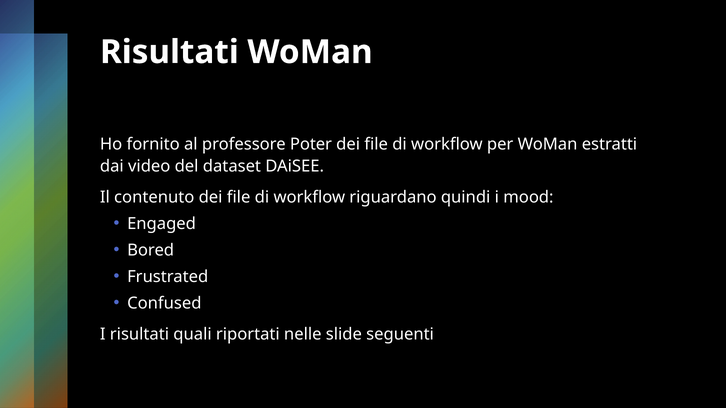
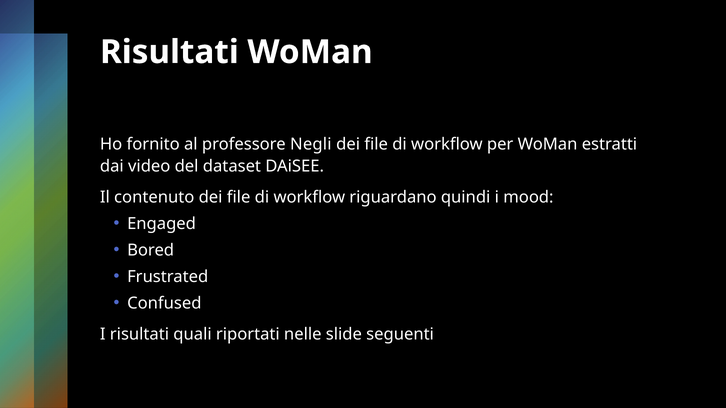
Poter: Poter -> Negli (311, 144)
